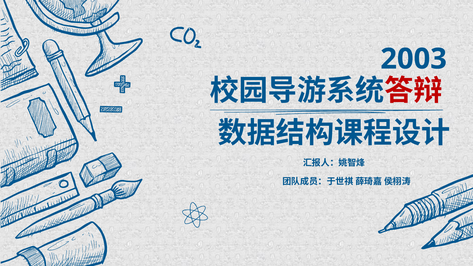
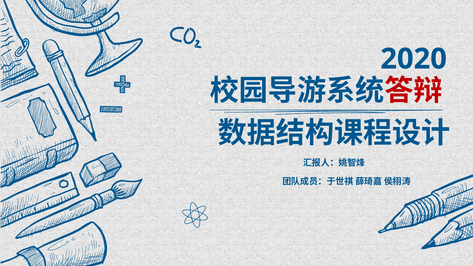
2003: 2003 -> 2020 (414, 59)
